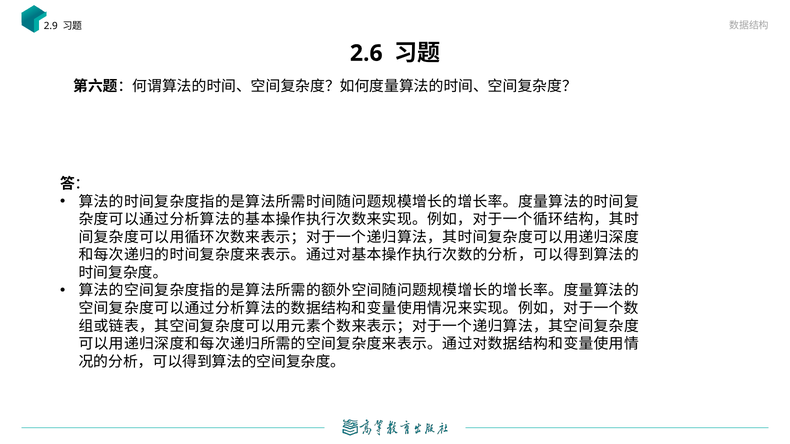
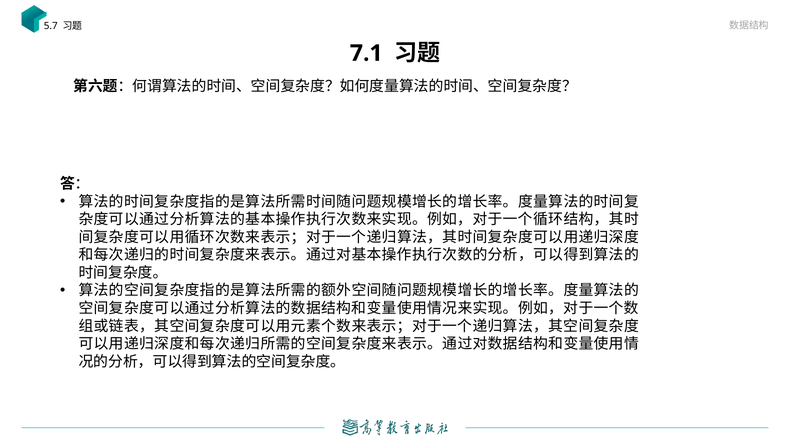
2.9: 2.9 -> 5.7 (51, 26)
2.6: 2.6 -> 7.1 (366, 53)
